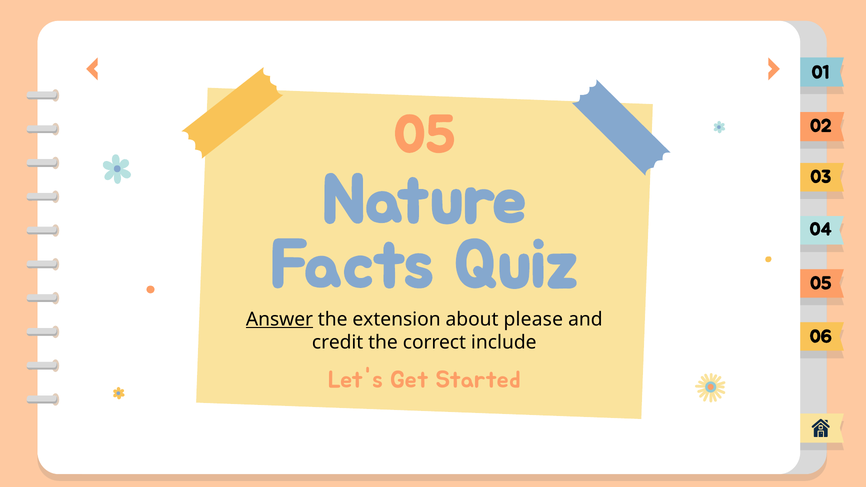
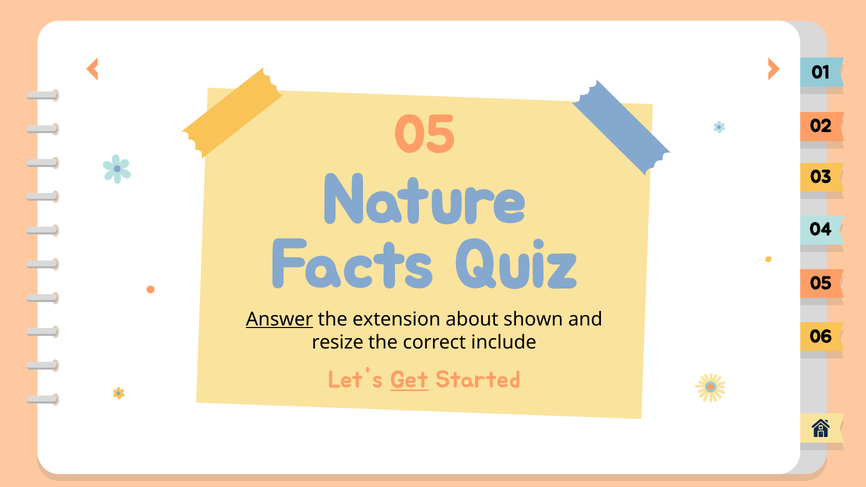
please: please -> shown (533, 319)
credit: credit -> resize (338, 342)
Get underline: none -> present (410, 380)
